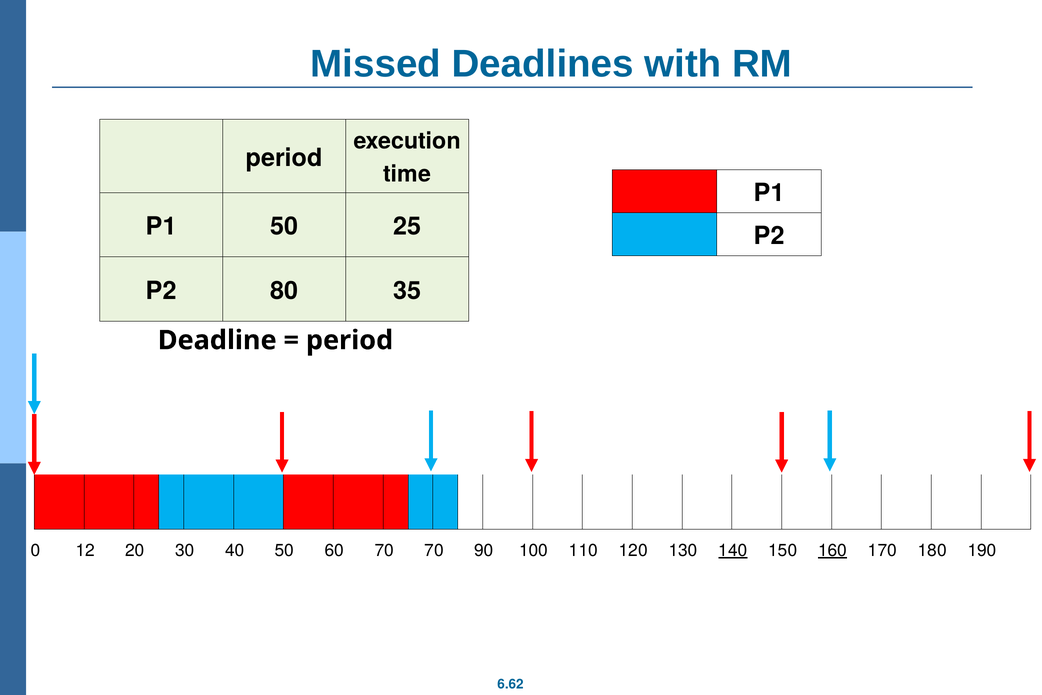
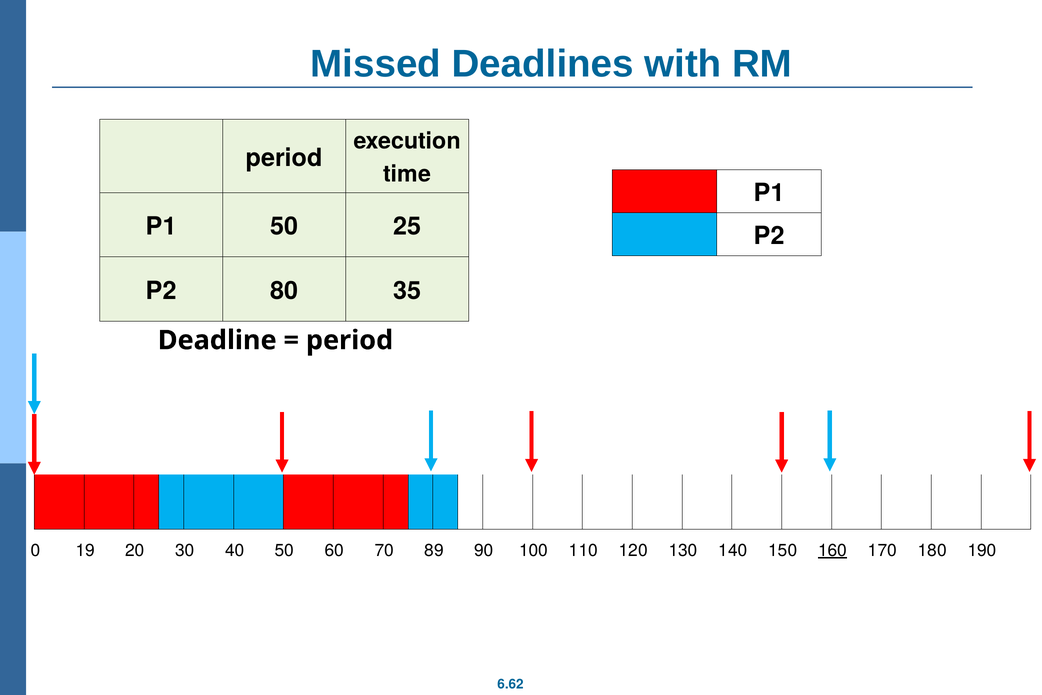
12: 12 -> 19 (85, 550)
70 70: 70 -> 89 (434, 550)
140 underline: present -> none (733, 550)
